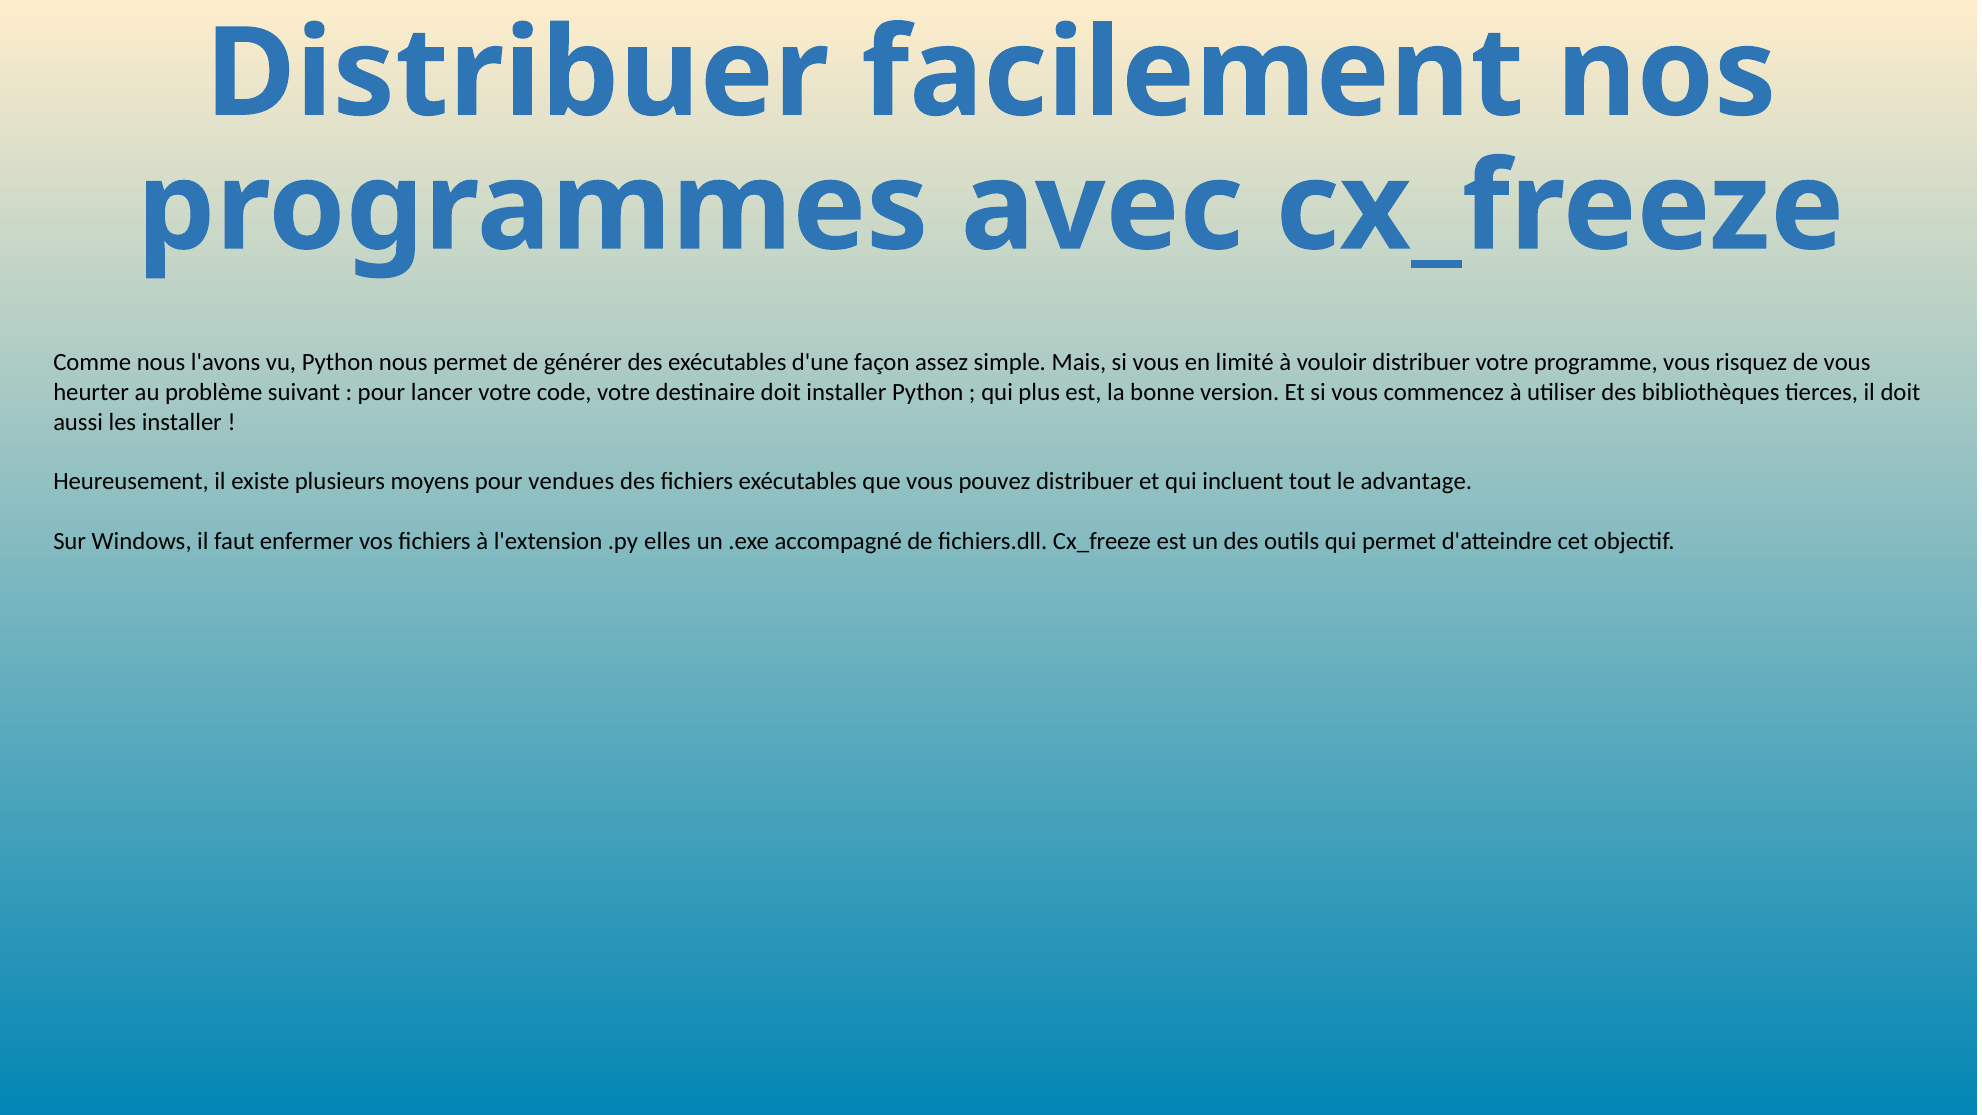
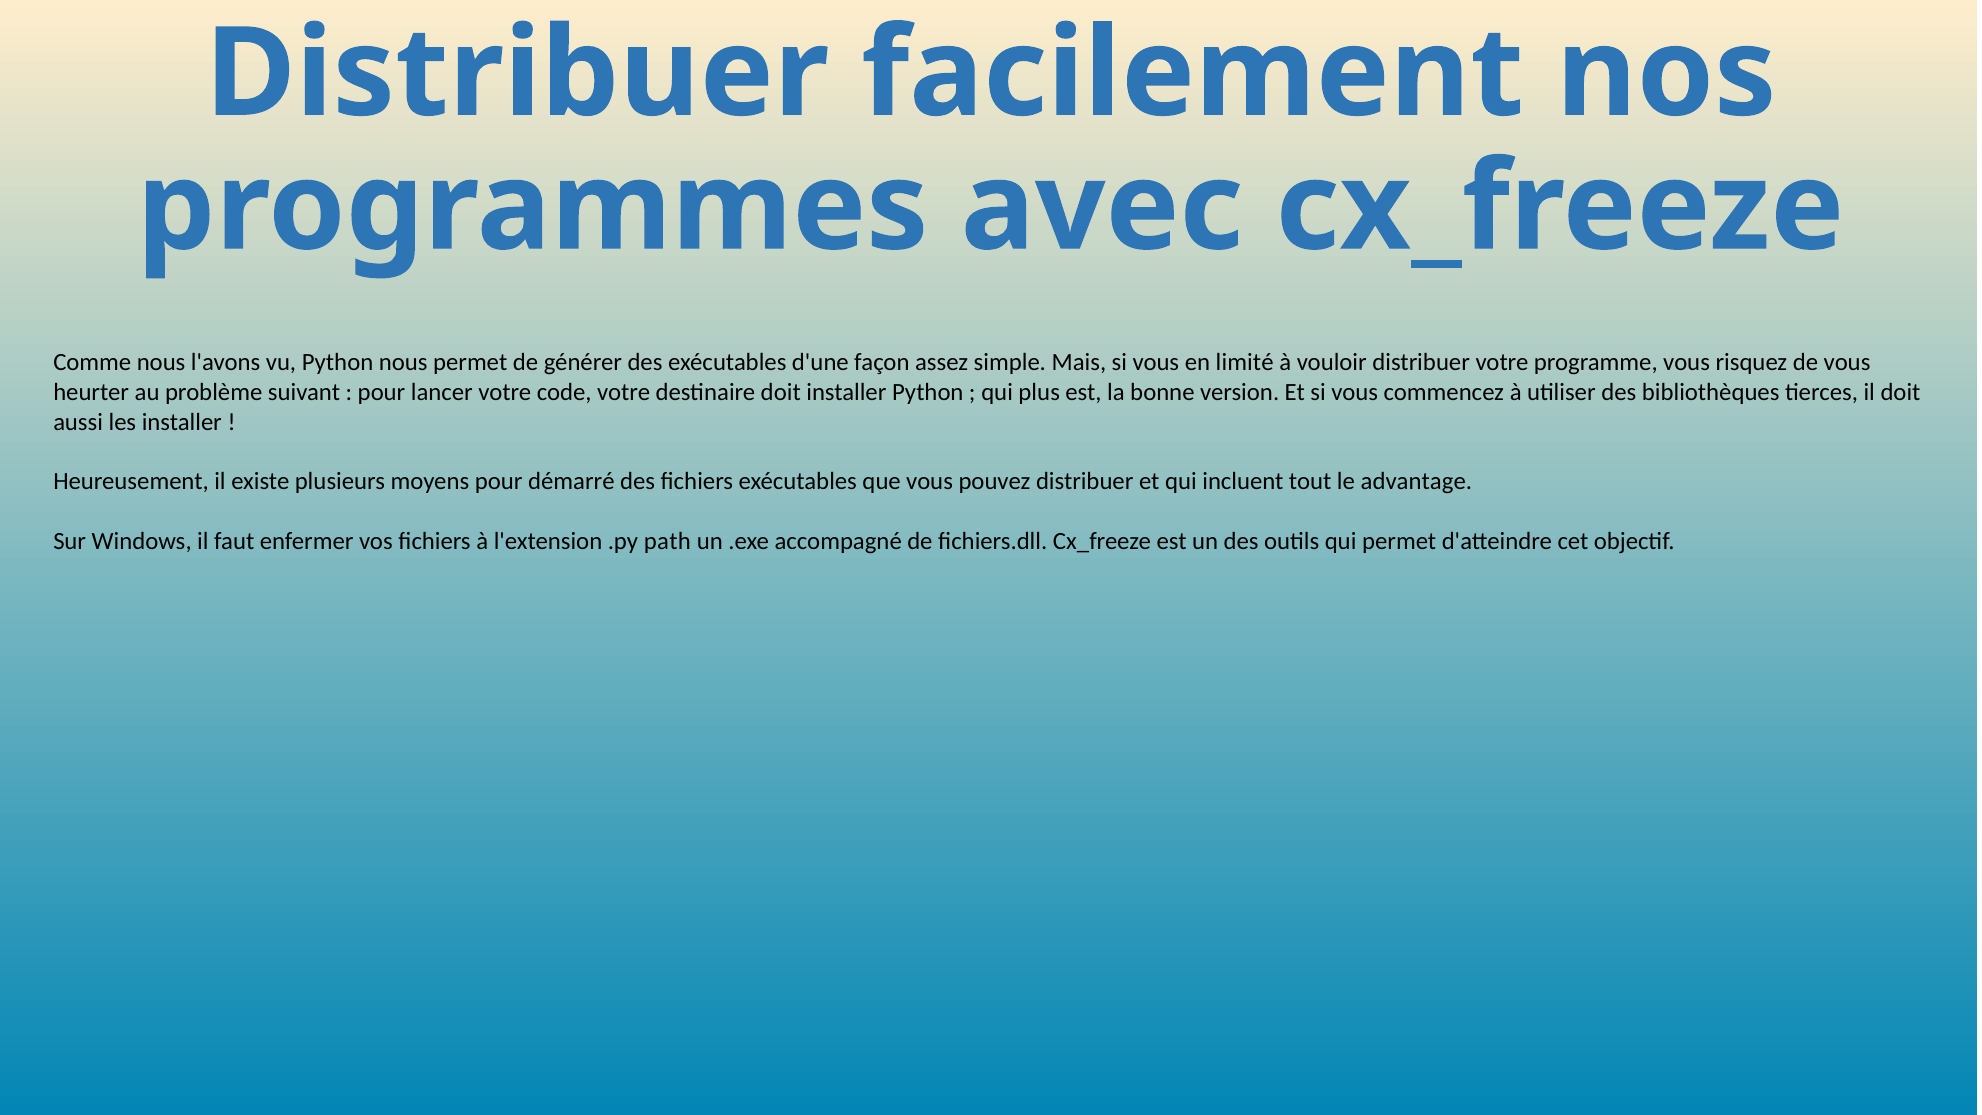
vendues: vendues -> démarré (571, 481)
elles: elles -> path (667, 541)
